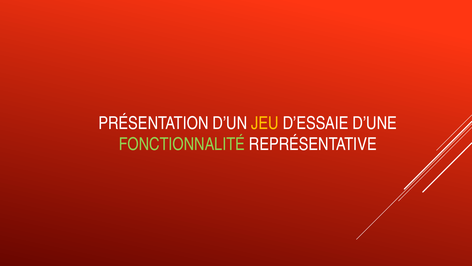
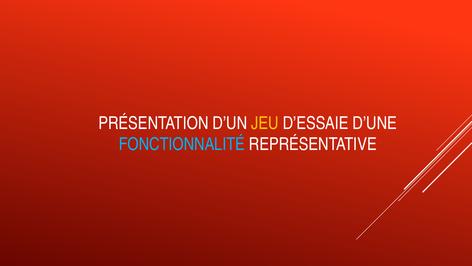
FONCTIONNALITÉ colour: light green -> light blue (182, 144)
